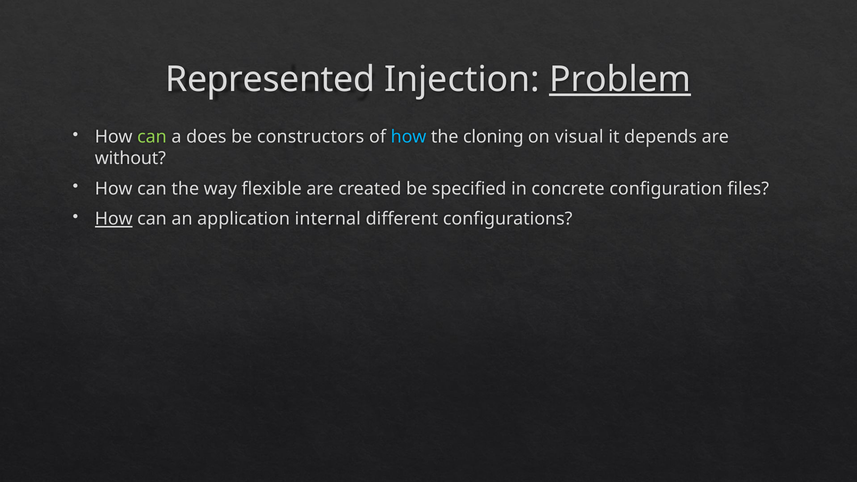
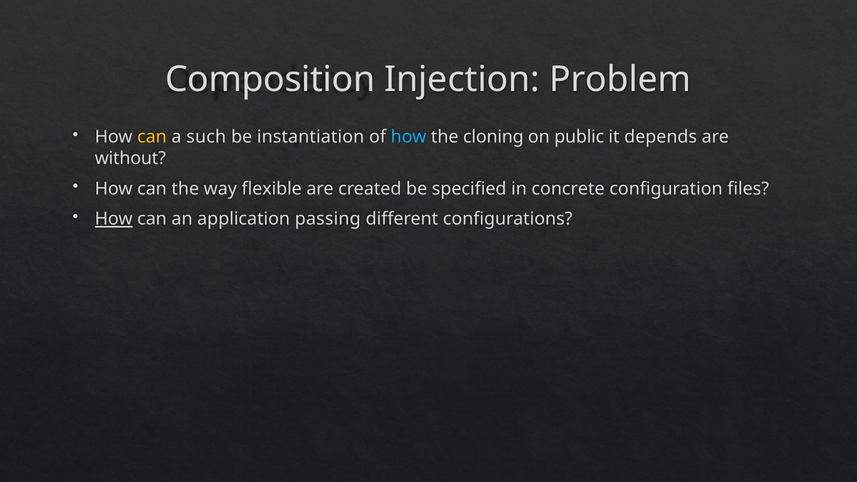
Represented: Represented -> Composition (270, 79)
Problem underline: present -> none (620, 79)
can colour: light green -> yellow (152, 137)
does: does -> such (206, 137)
constructors: constructors -> instantiation (311, 137)
visual: visual -> public (579, 137)
internal: internal -> passing (328, 219)
